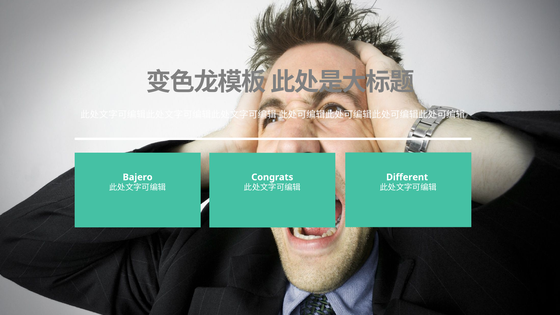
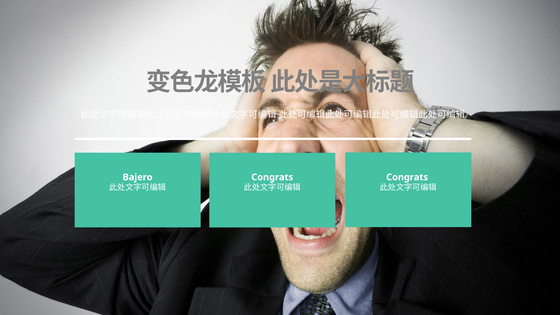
Different: Different -> Congrats (407, 177)
